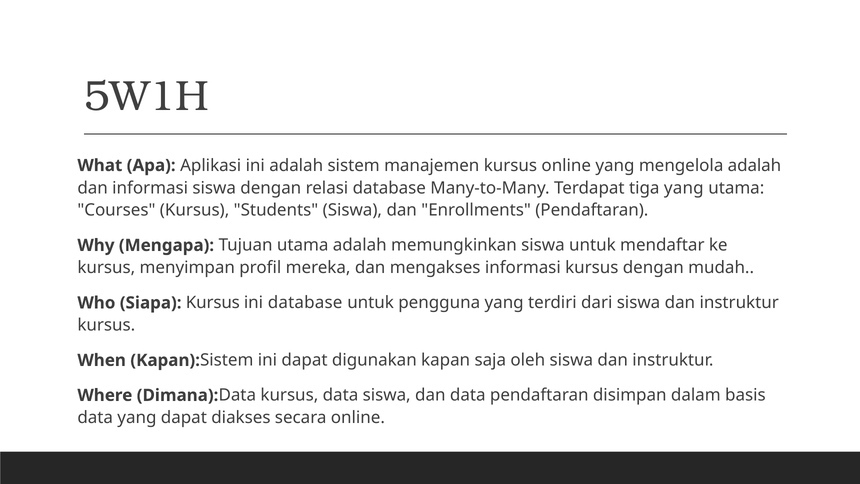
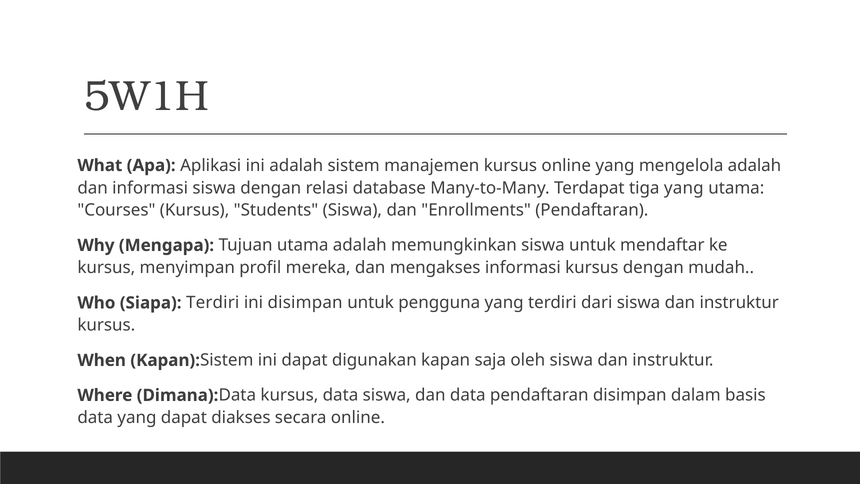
Siapa Kursus: Kursus -> Terdiri (213, 303)
ini database: database -> disimpan (305, 303)
